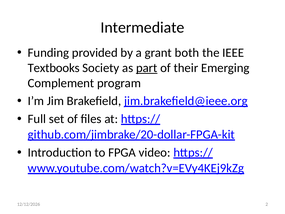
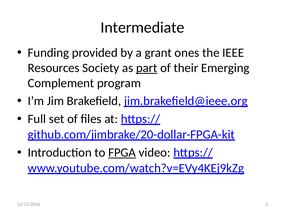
both: both -> ones (187, 53)
Textbooks: Textbooks -> Resources (54, 68)
FPGA underline: none -> present (122, 152)
